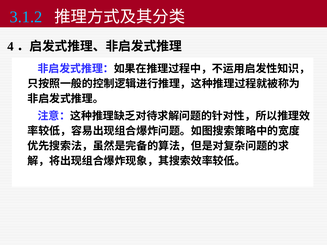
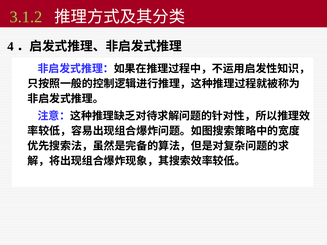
3.1.2 colour: light blue -> light green (26, 17)
